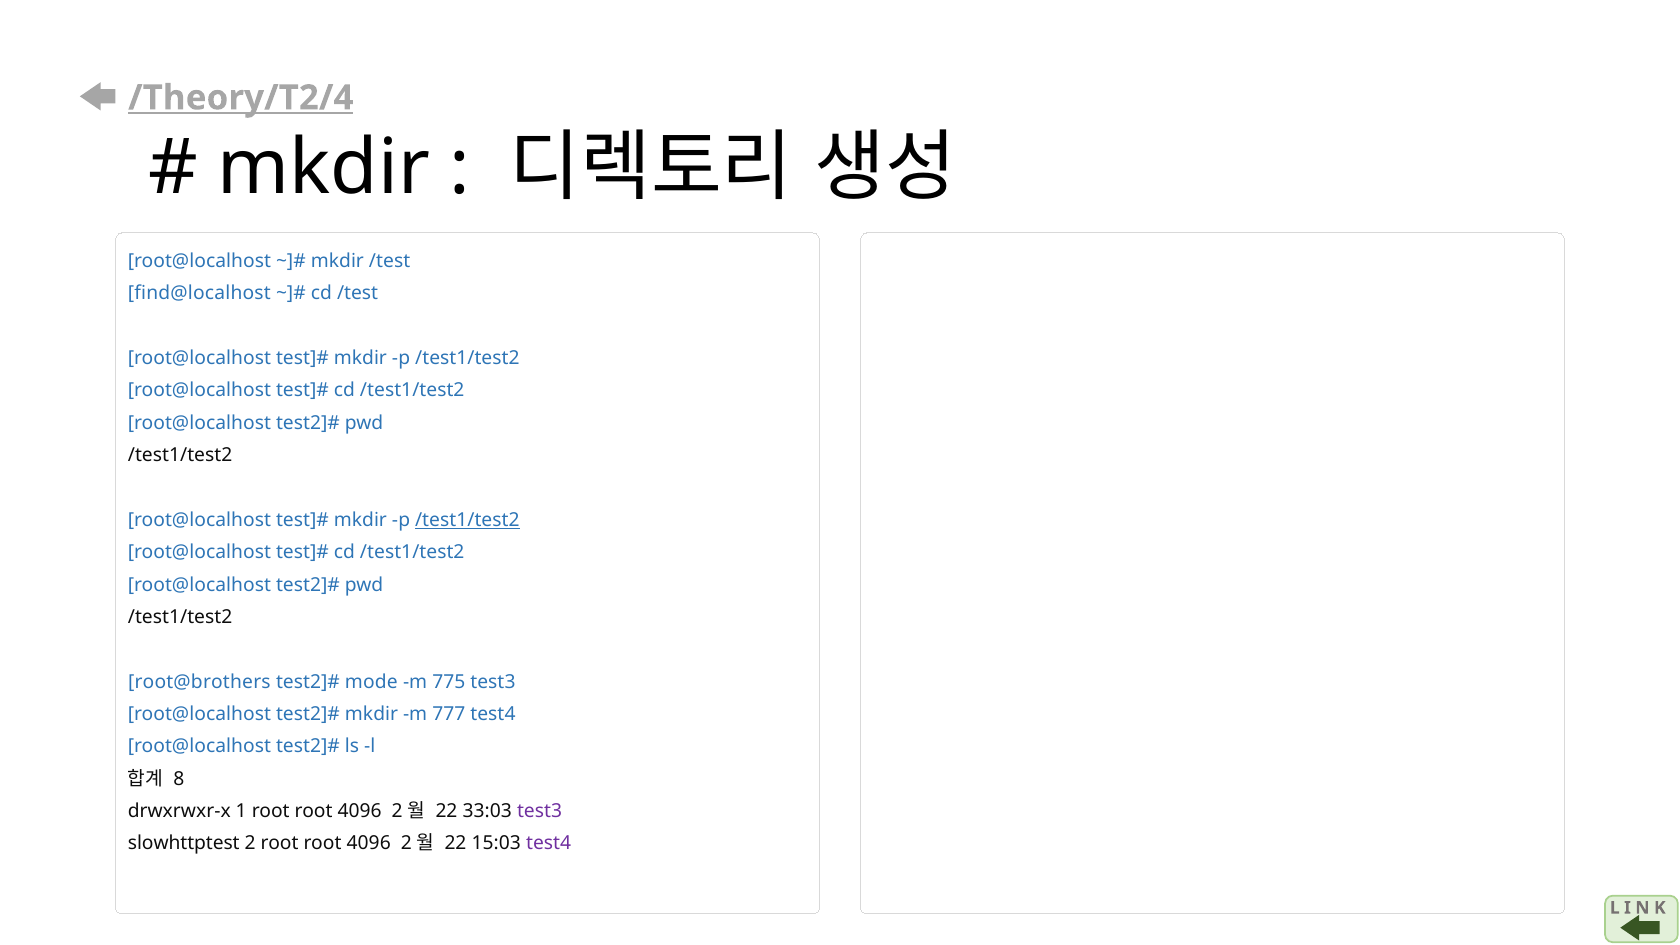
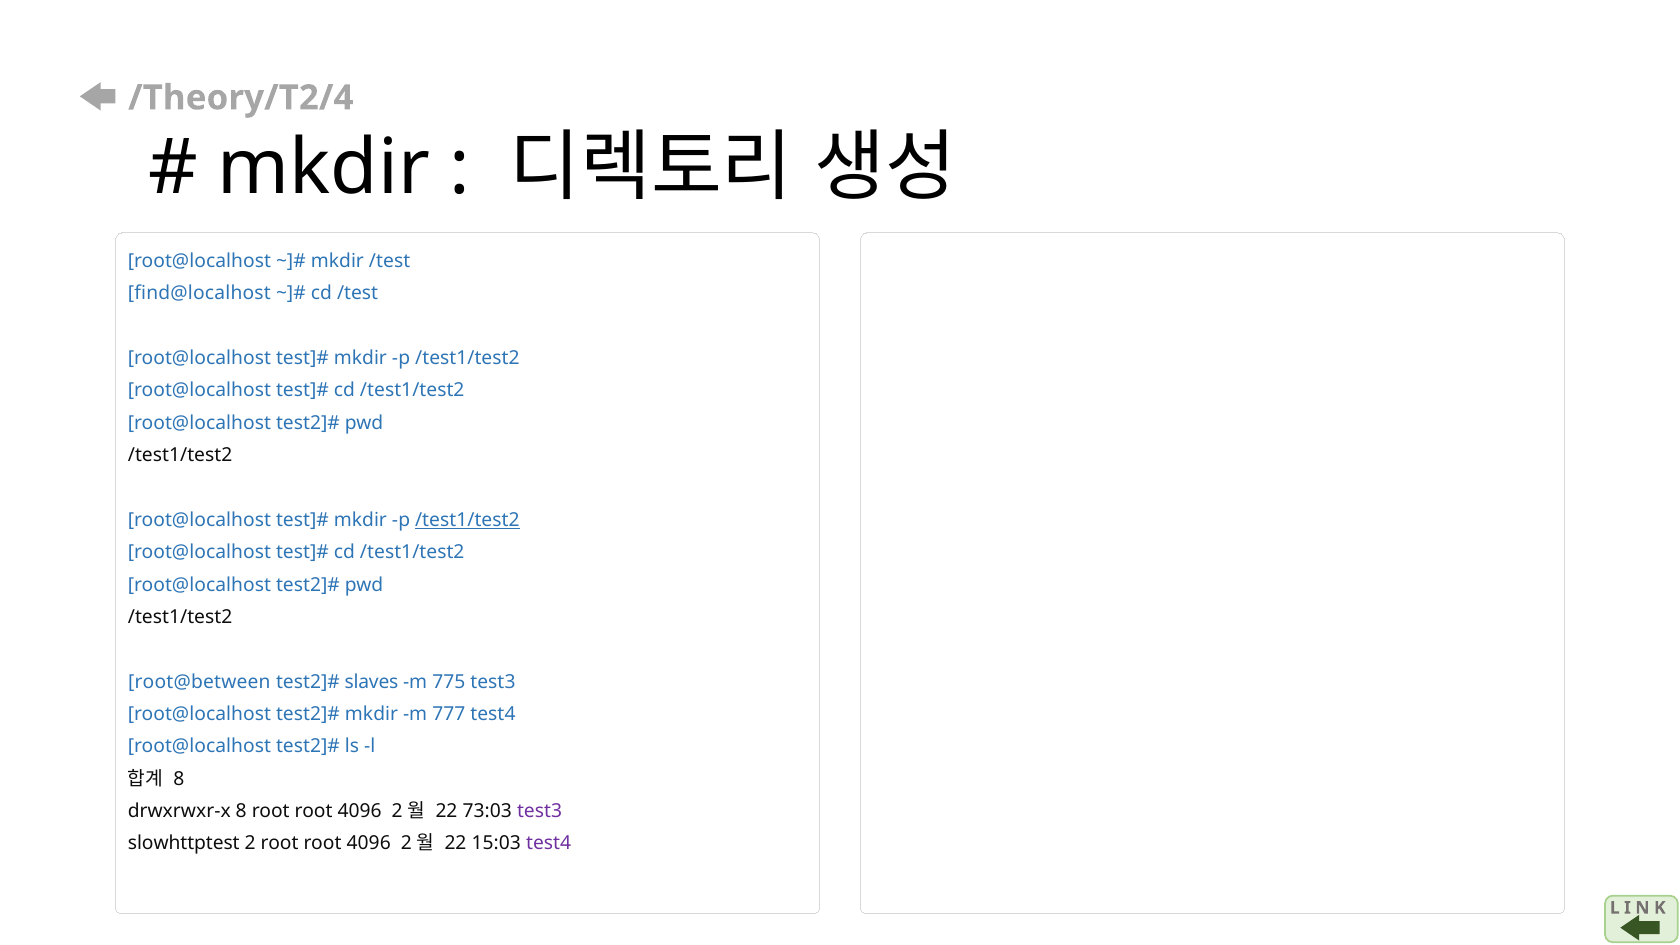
/Theory/T2/4 underline: present -> none (241, 98)
root@brothers: root@brothers -> root@between (199, 682)
mode: mode -> slaves (372, 682)
drwxrwxr-x 1: 1 -> 8 (241, 811)
33:03: 33:03 -> 73:03 (487, 811)
